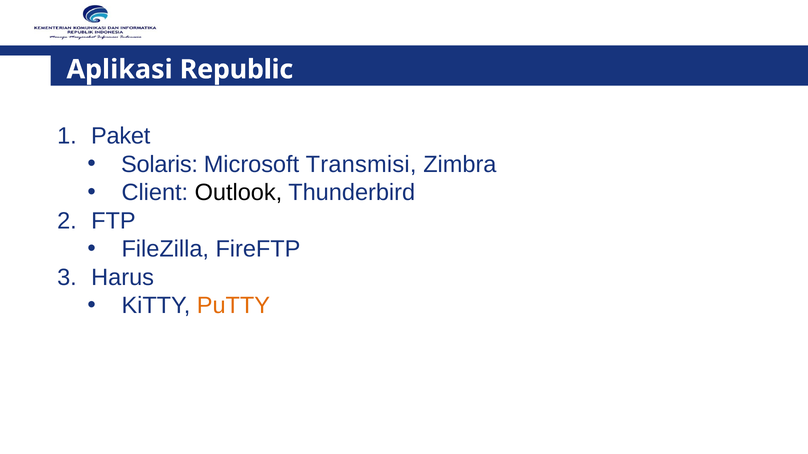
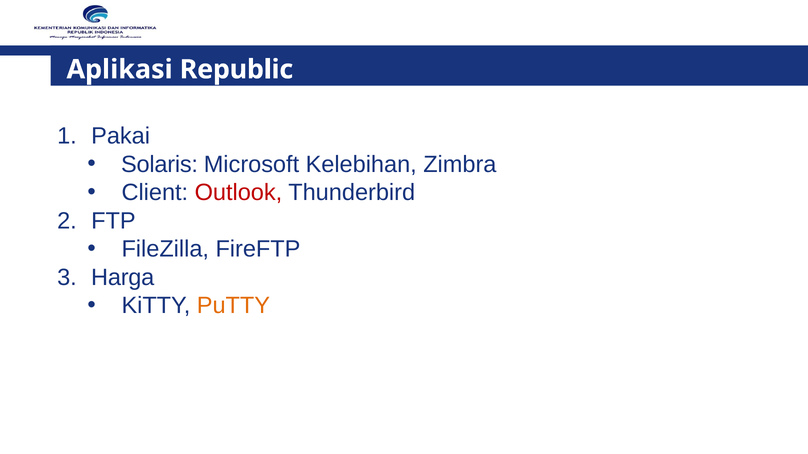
Paket: Paket -> Pakai (121, 136)
Transmisi: Transmisi -> Kelebihan (361, 165)
Outlook colour: black -> red (238, 193)
Harus: Harus -> Harga (123, 278)
